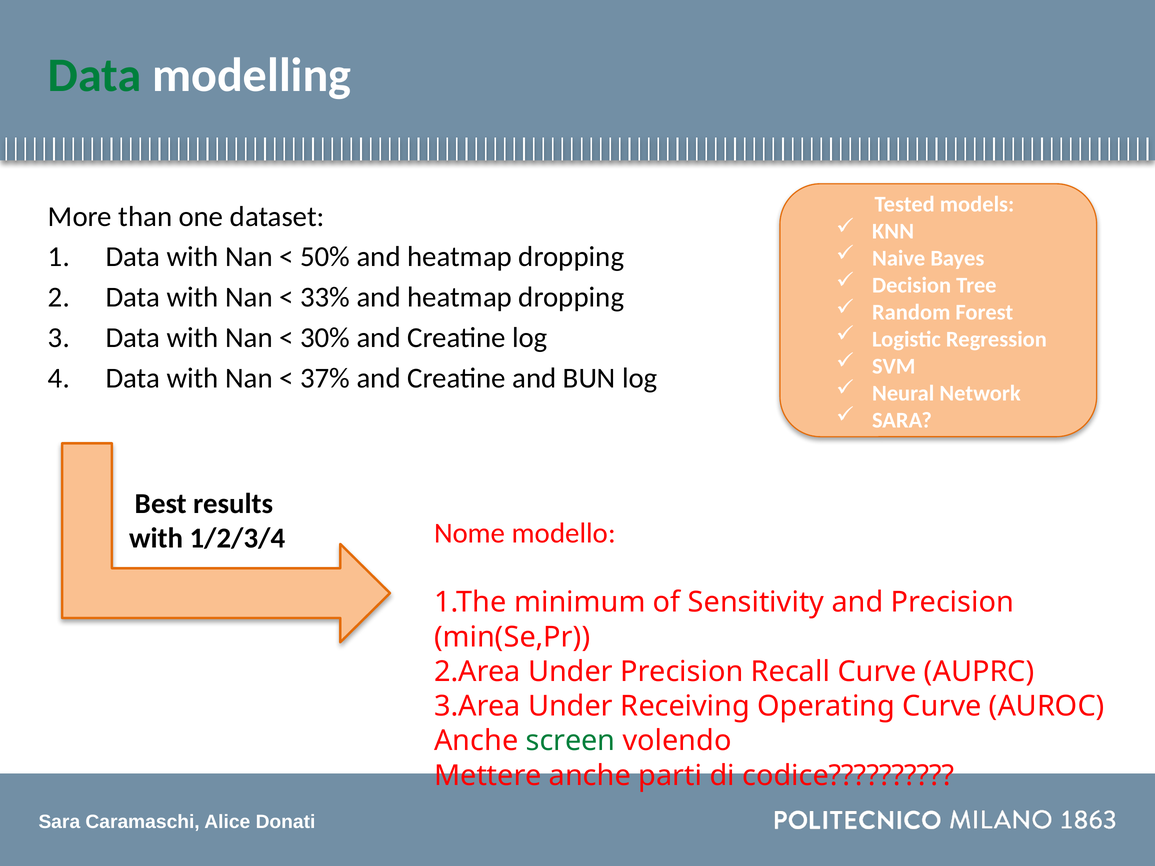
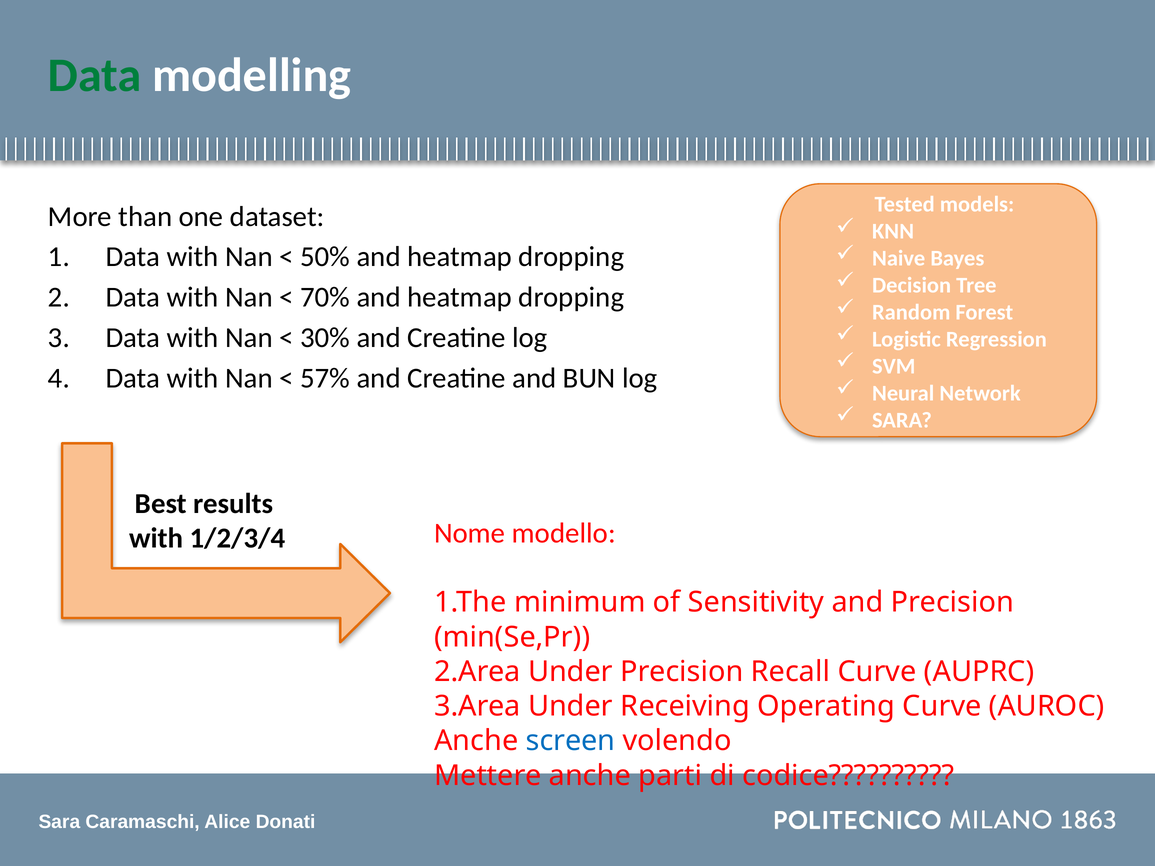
33%: 33% -> 70% (325, 297)
37%: 37% -> 57% (325, 378)
screen colour: green -> blue (571, 741)
